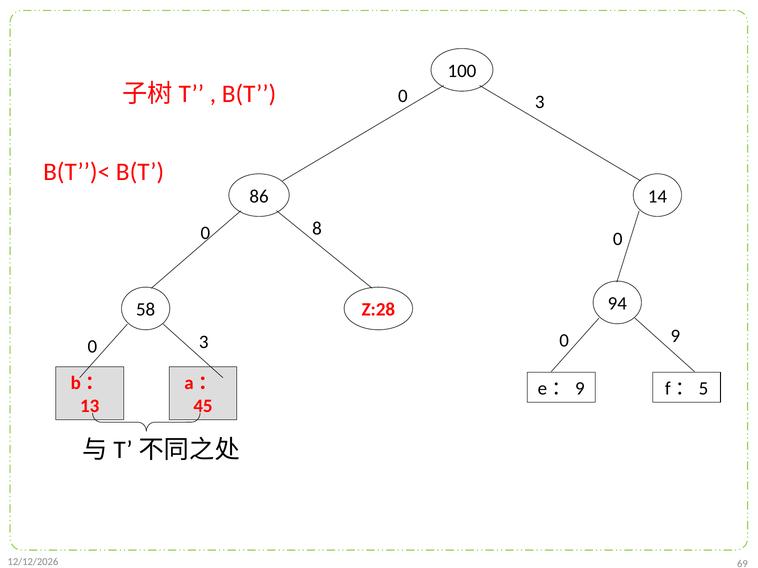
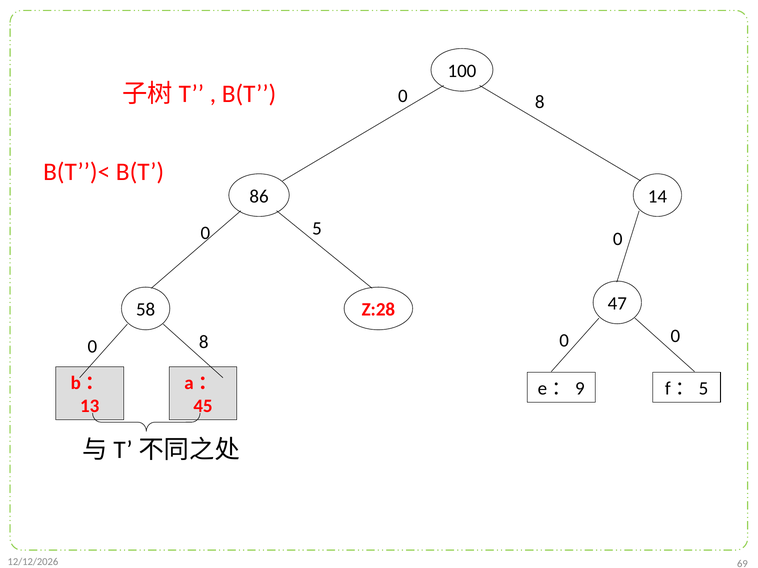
3: 3 -> 8 (540, 102)
8: 8 -> 5 (317, 229)
94: 94 -> 47 (617, 304)
0 9: 9 -> 0 (675, 336)
3: 3 -> 8 (204, 342)
